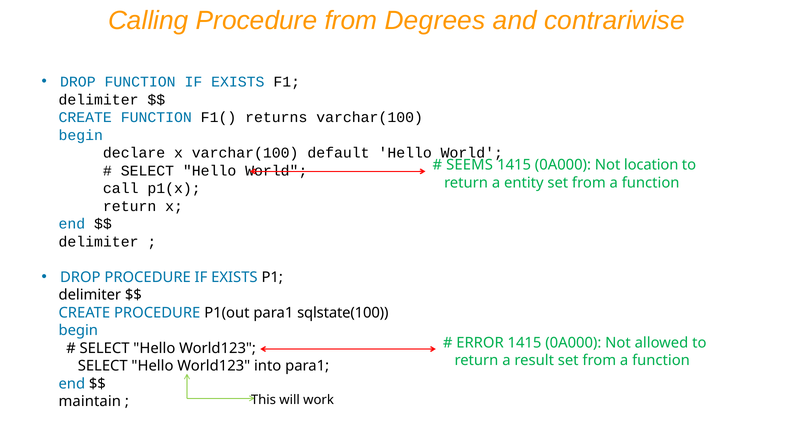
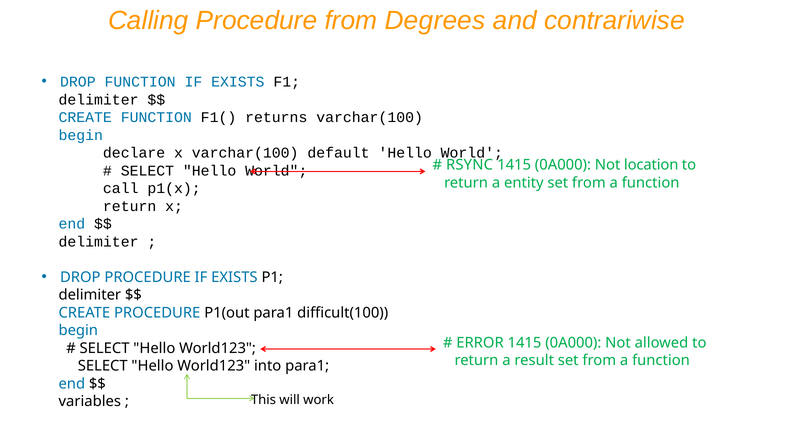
SEEMS: SEEMS -> RSYNC (470, 165)
sqlstate(100: sqlstate(100 -> difficult(100 (343, 313)
maintain: maintain -> variables (90, 402)
